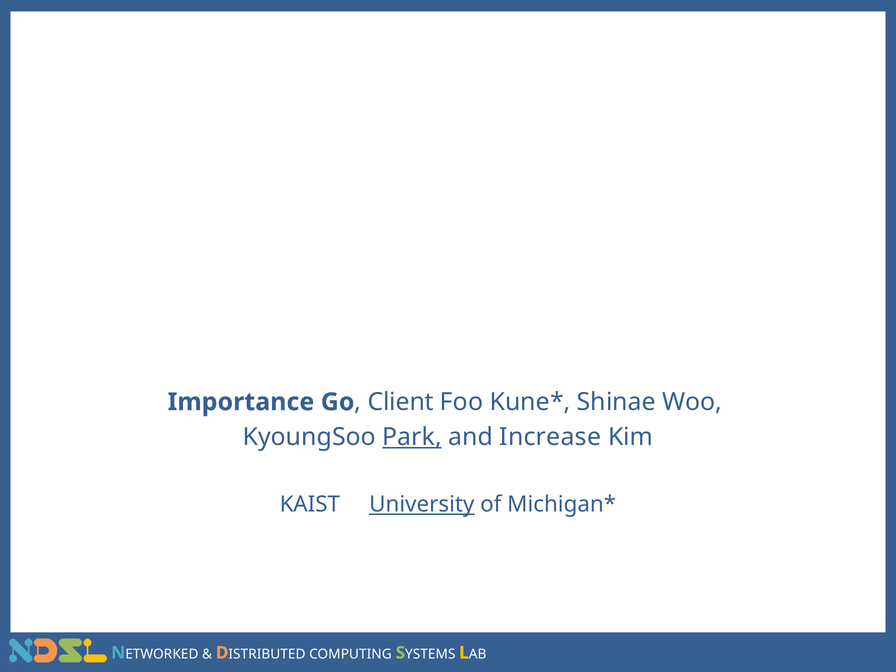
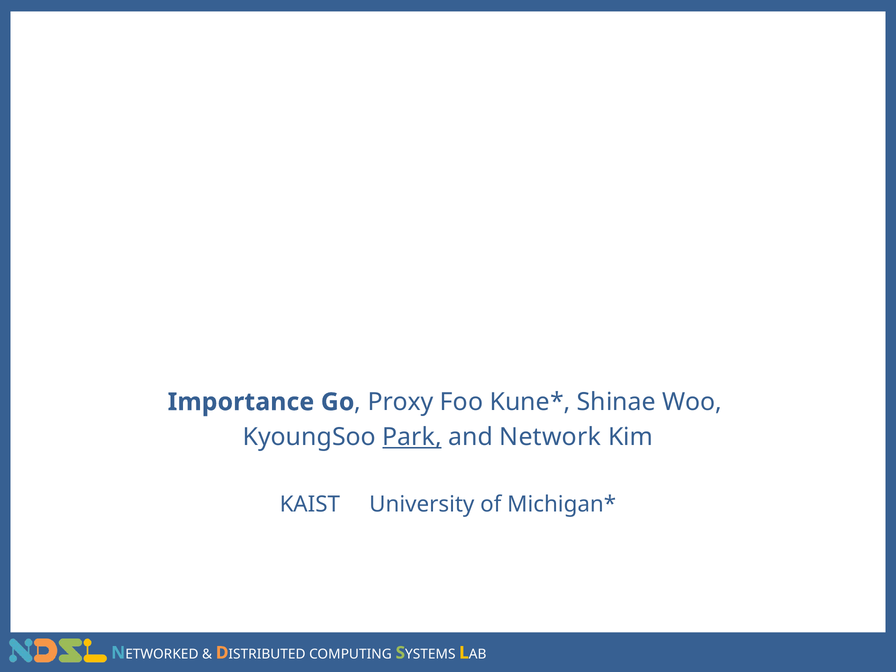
Client: Client -> Proxy (401, 402)
Increase: Increase -> Network (550, 437)
University underline: present -> none (422, 504)
